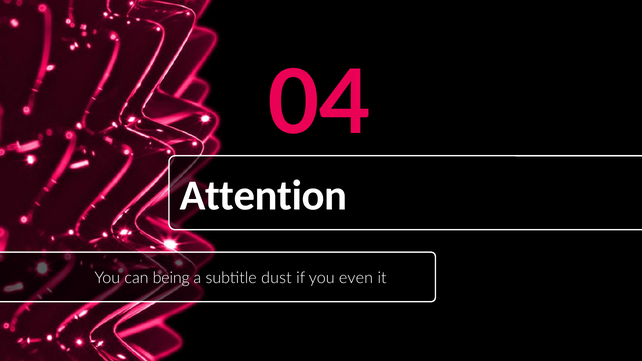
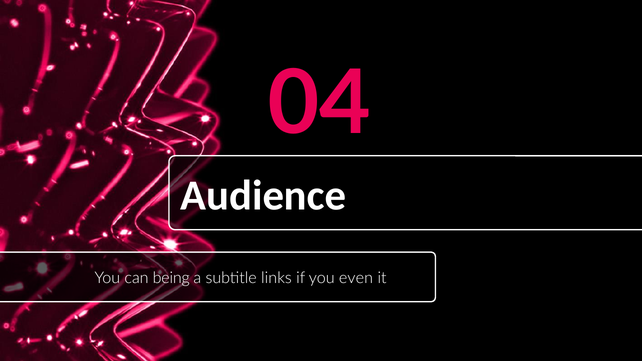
Attention: Attention -> Audience (263, 196)
dust: dust -> links (276, 278)
